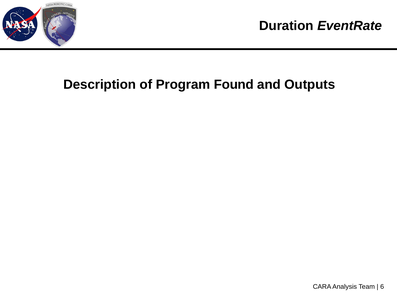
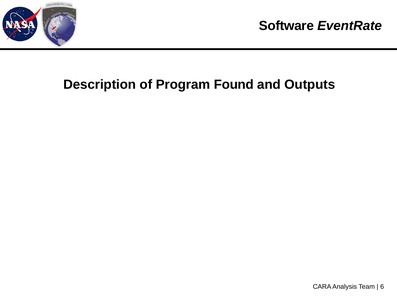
Duration: Duration -> Software (286, 26)
